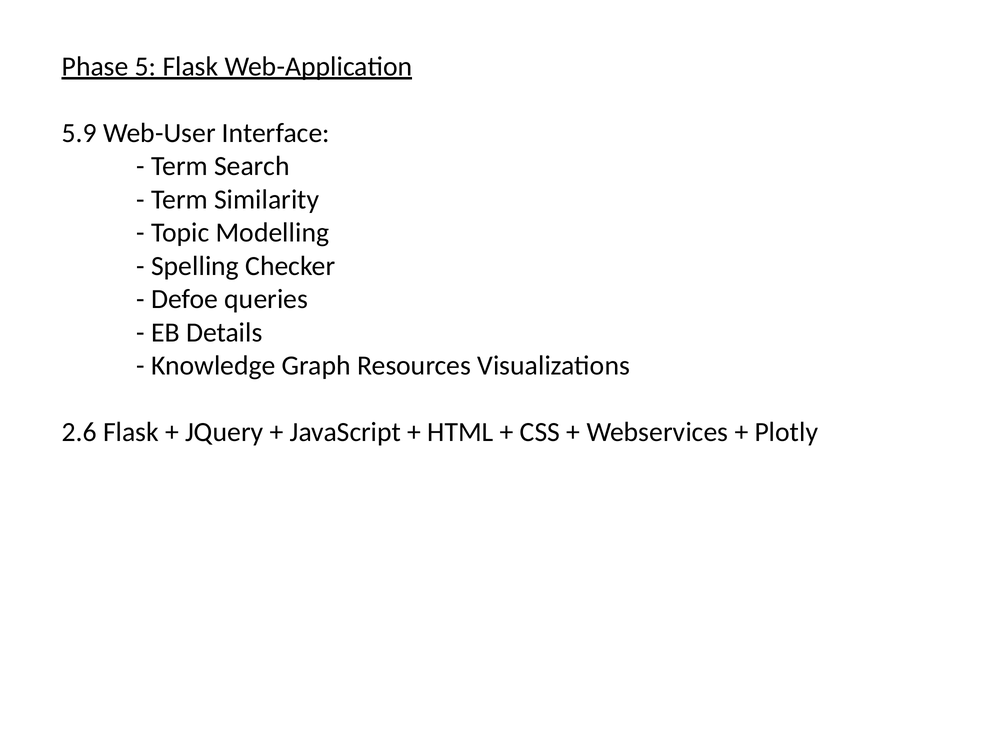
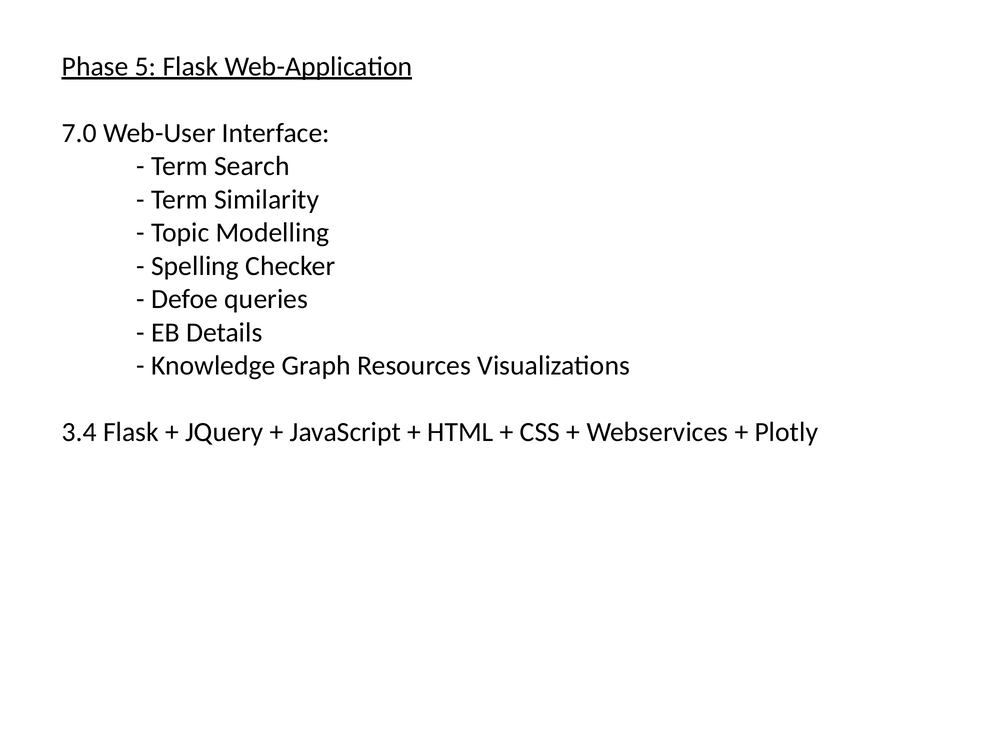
5.9: 5.9 -> 7.0 (79, 133)
2.6: 2.6 -> 3.4 (79, 432)
